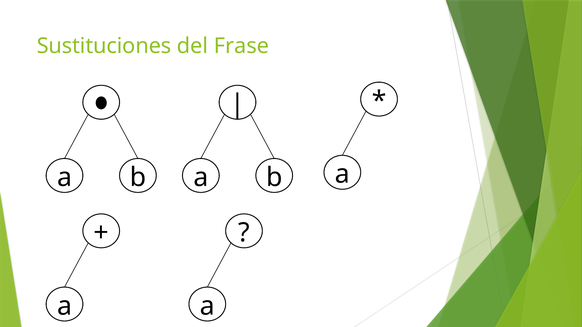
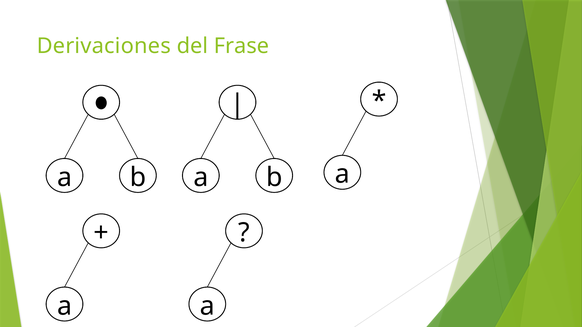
Sustituciones: Sustituciones -> Derivaciones (104, 46)
